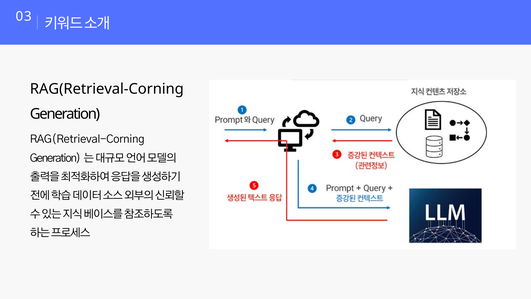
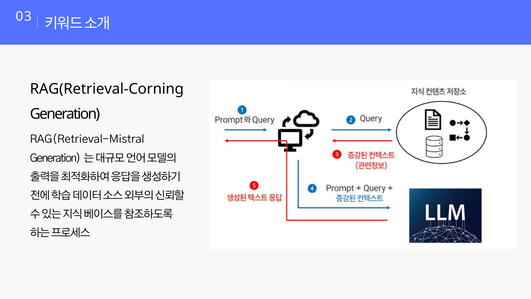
RAG(Retrieval-Corning: RAG(Retrieval-Corning -> RAG(Retrieval-Mistral (87, 139)
